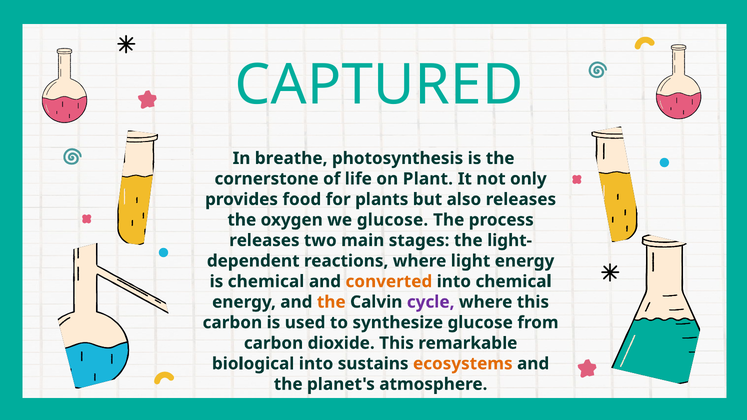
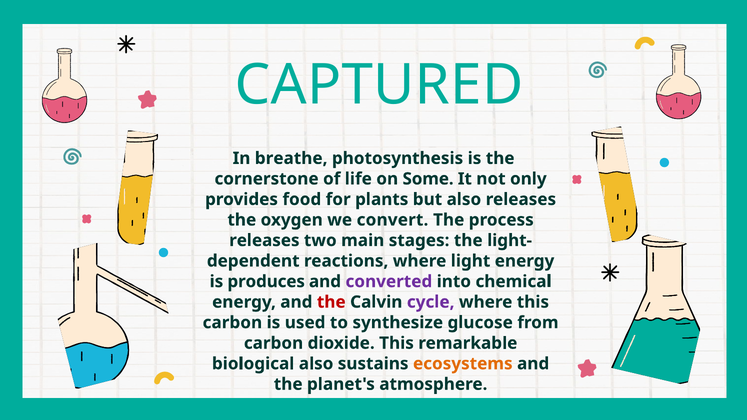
Plant: Plant -> Some (428, 179)
we glucose: glucose -> convert (392, 220)
is chemical: chemical -> produces (266, 282)
converted colour: orange -> purple (389, 282)
the colour: orange -> red (331, 302)
biological into: into -> also (316, 364)
